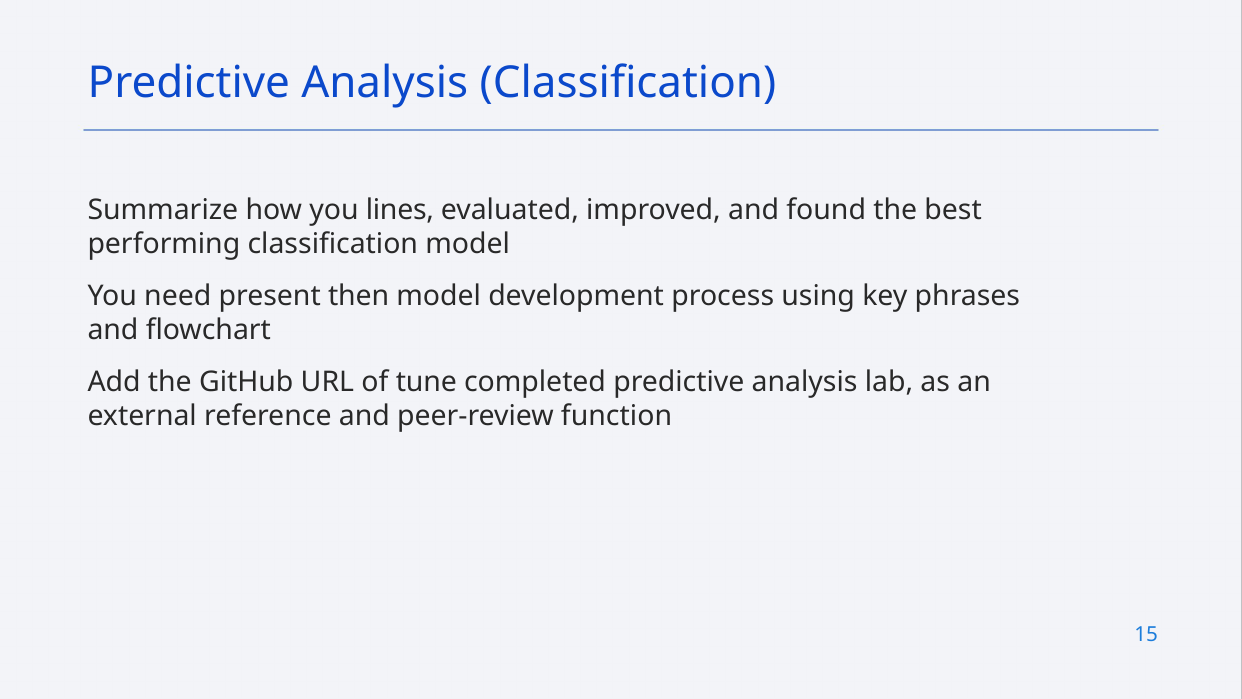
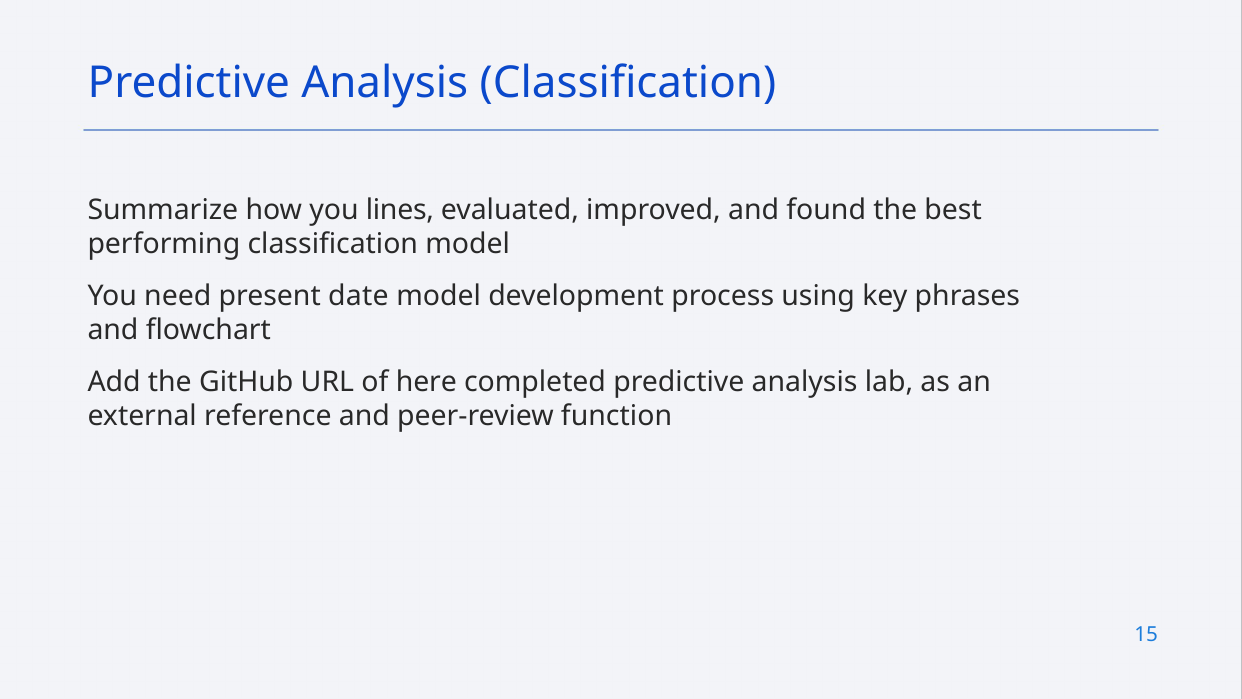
then: then -> date (358, 296)
tune: tune -> here (426, 382)
